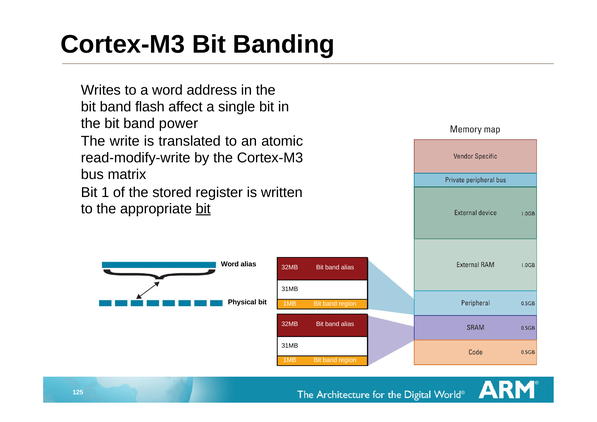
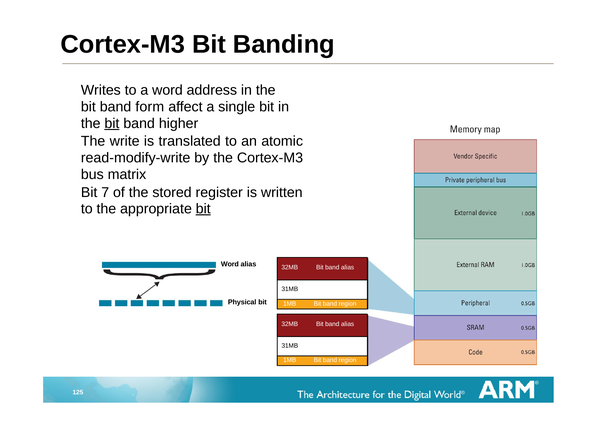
flash: flash -> form (150, 107)
bit underline: none -> present (112, 123)
power: power -> higher (179, 123)
1: 1 -> 7 (105, 192)
